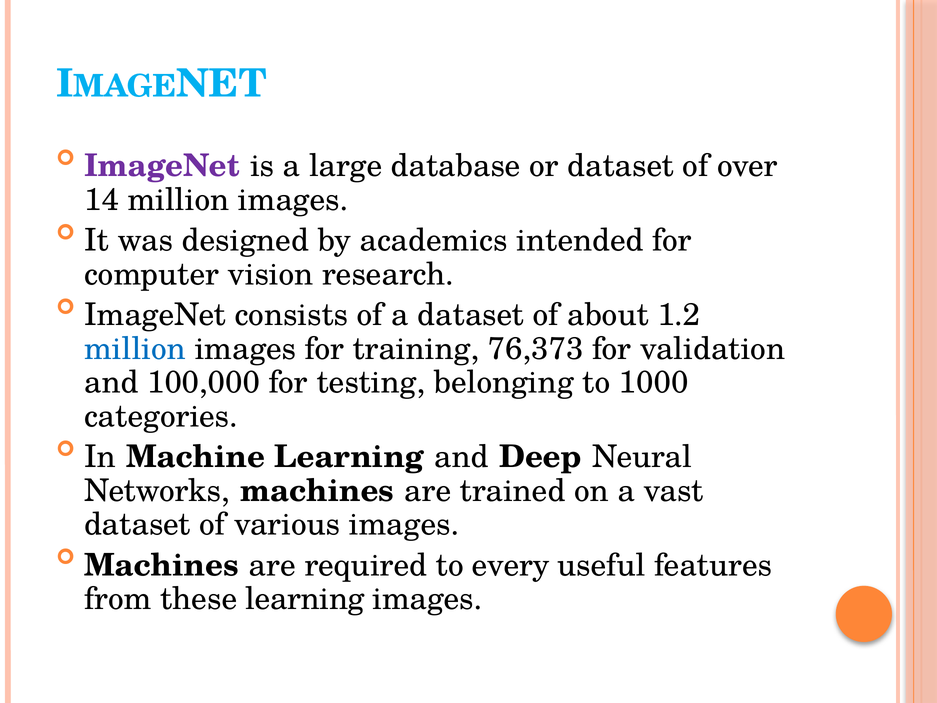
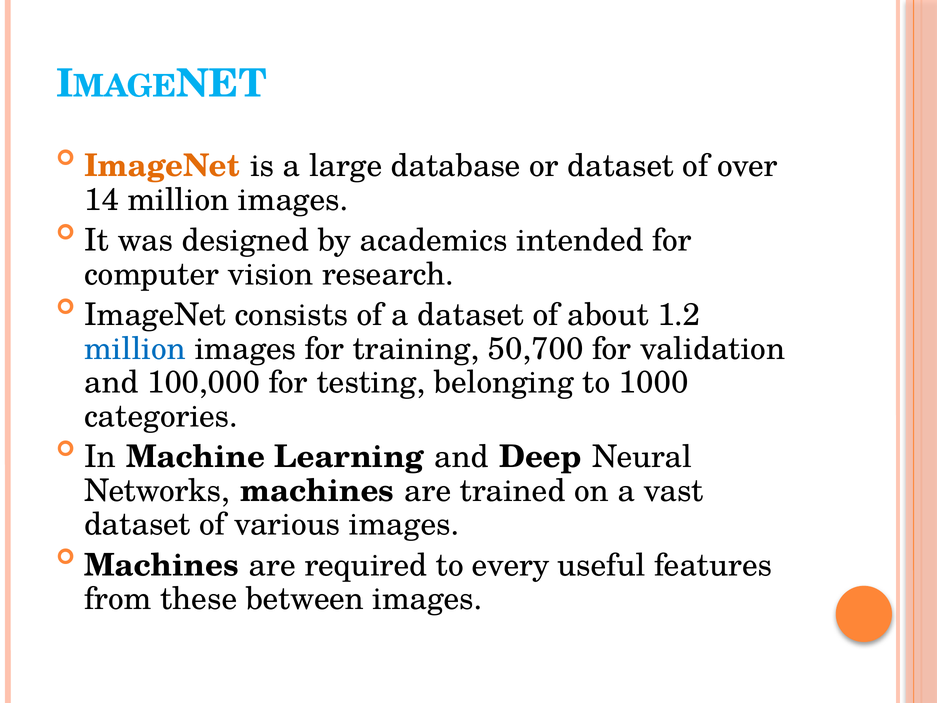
ImageNet colour: purple -> orange (162, 166)
76,373: 76,373 -> 50,700 (536, 349)
these learning: learning -> between (305, 599)
